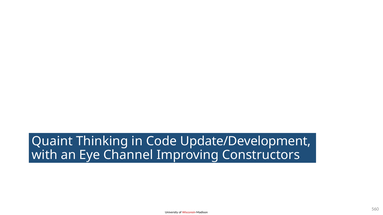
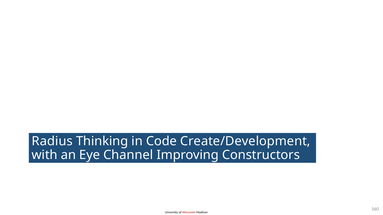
Quaint: Quaint -> Radius (52, 141)
Update/Development: Update/Development -> Create/Development (245, 141)
